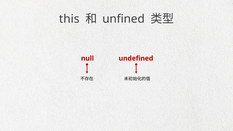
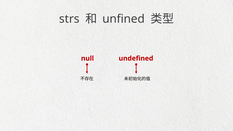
this: this -> strs (69, 19)
